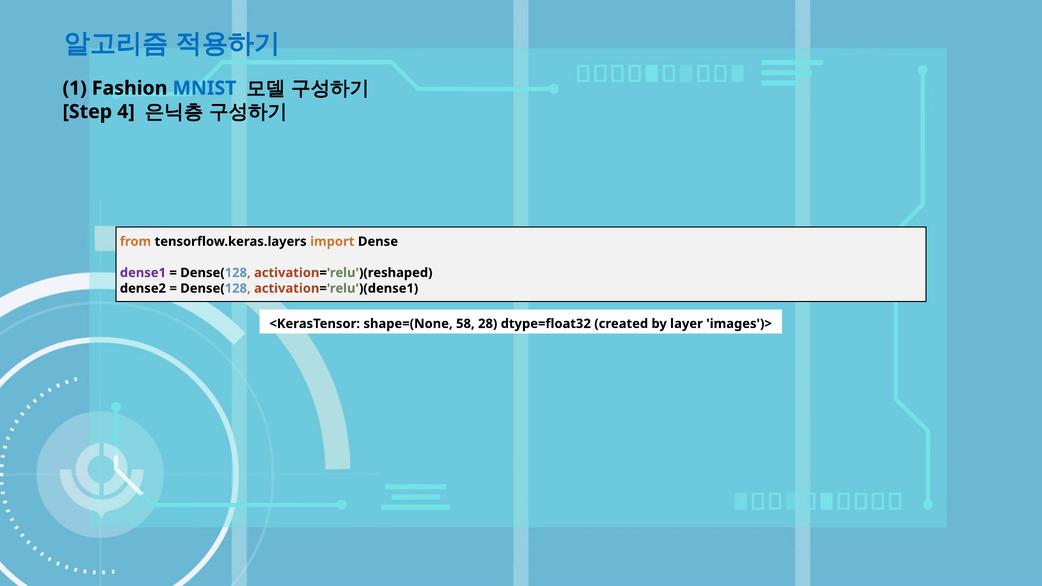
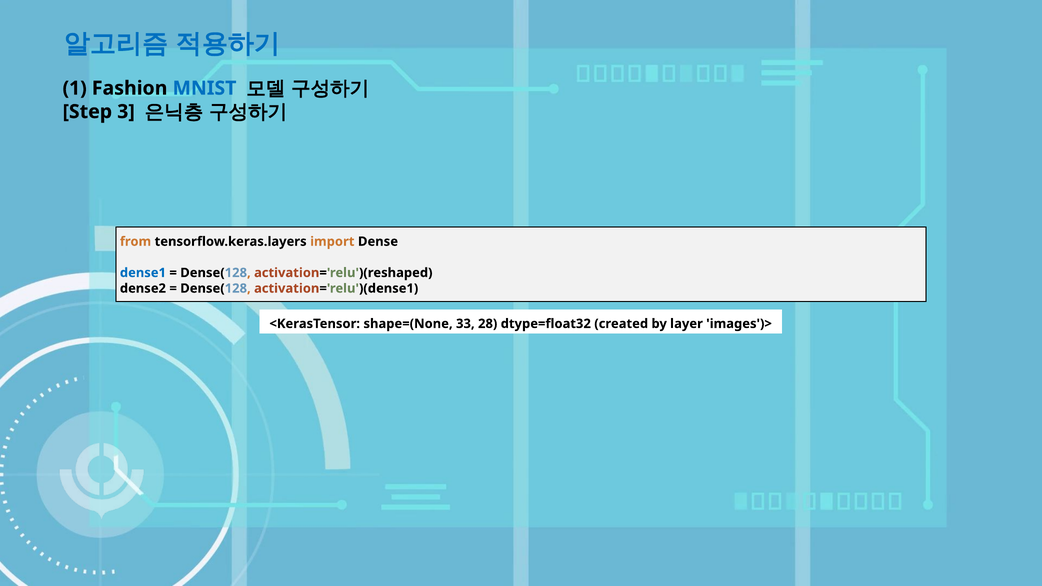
4: 4 -> 3 (126, 112)
dense1 colour: purple -> blue (143, 273)
58: 58 -> 33 (465, 324)
